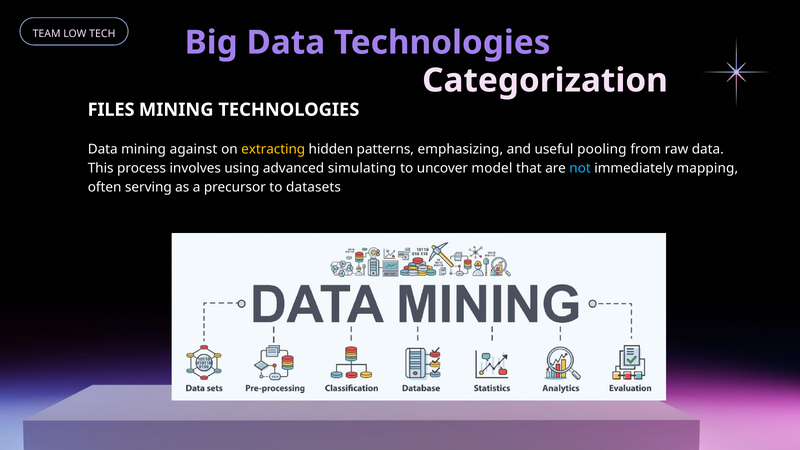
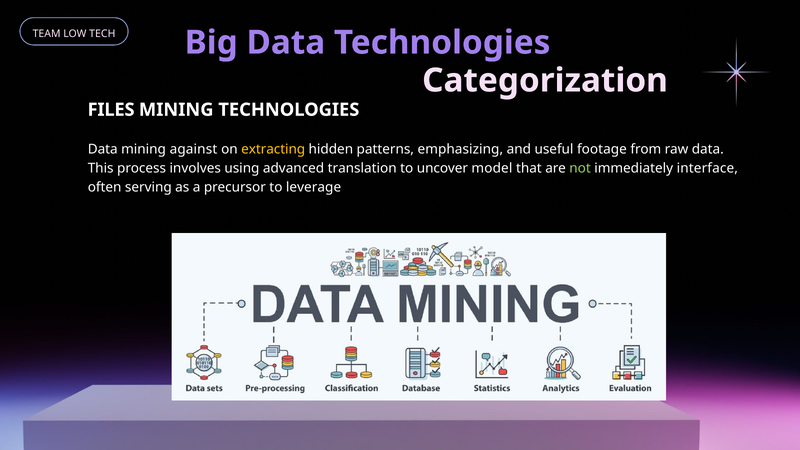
pooling: pooling -> footage (602, 149)
simulating: simulating -> translation (362, 168)
not colour: light blue -> light green (580, 168)
mapping: mapping -> interface (707, 168)
datasets: datasets -> leverage (314, 187)
